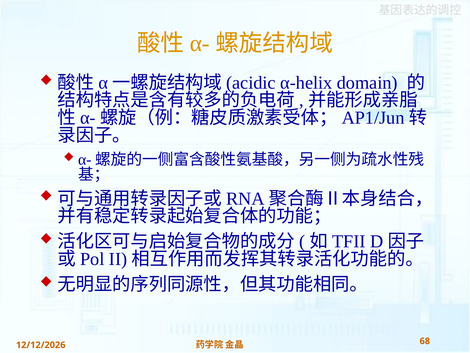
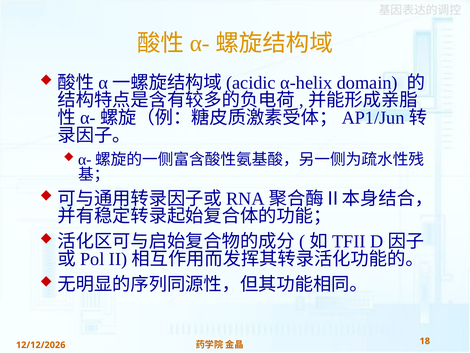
68: 68 -> 18 (425, 341)
